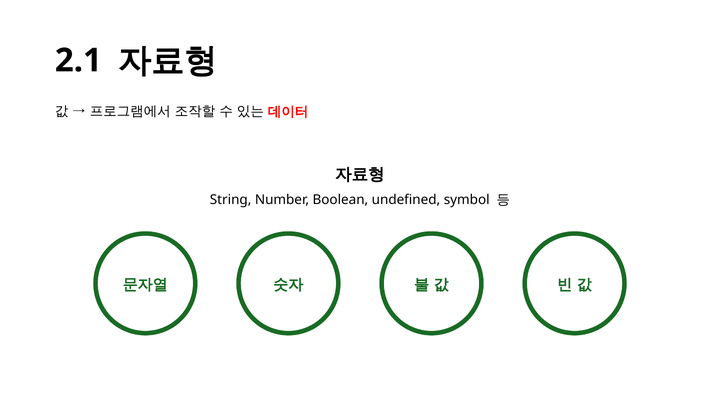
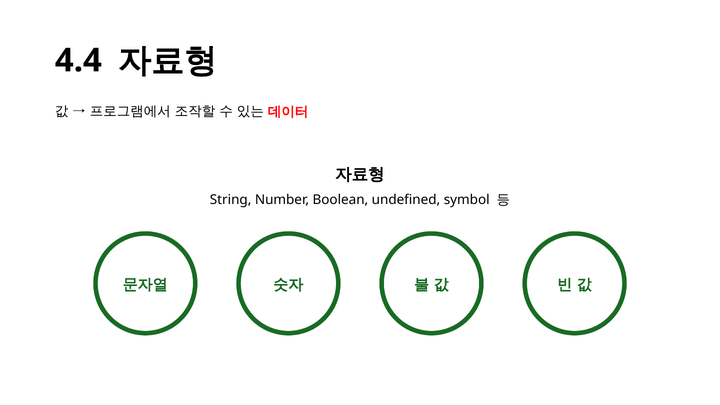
2.1: 2.1 -> 4.4 (78, 60)
